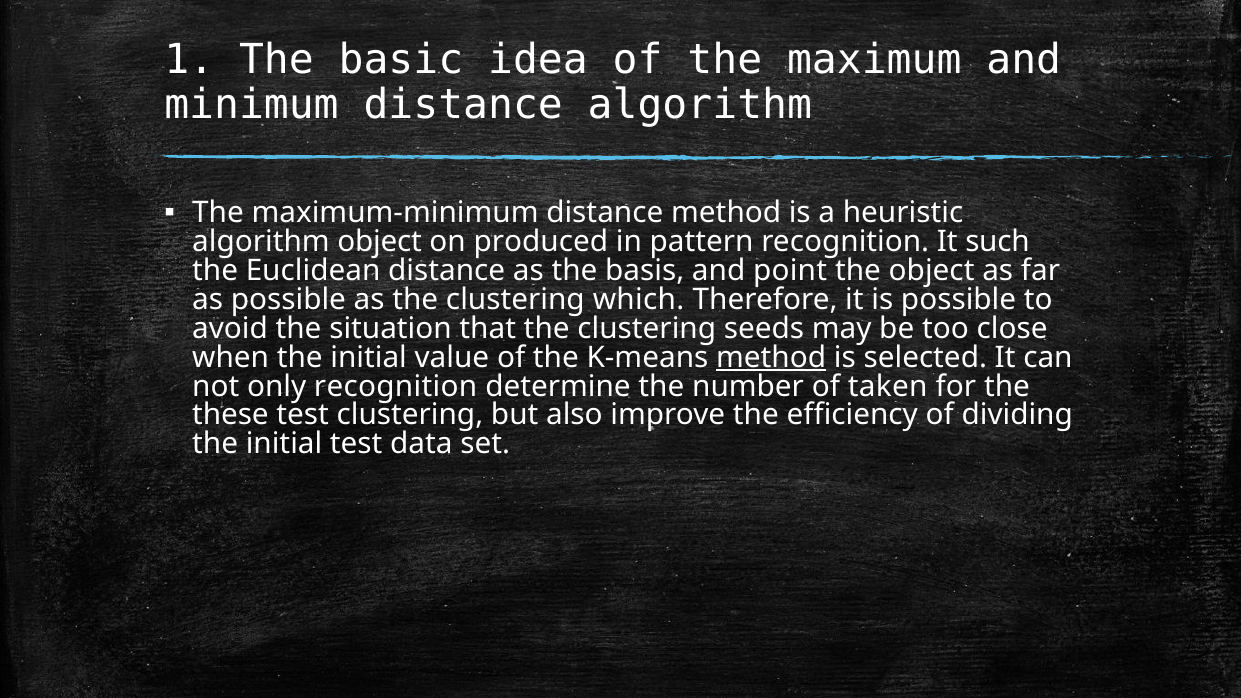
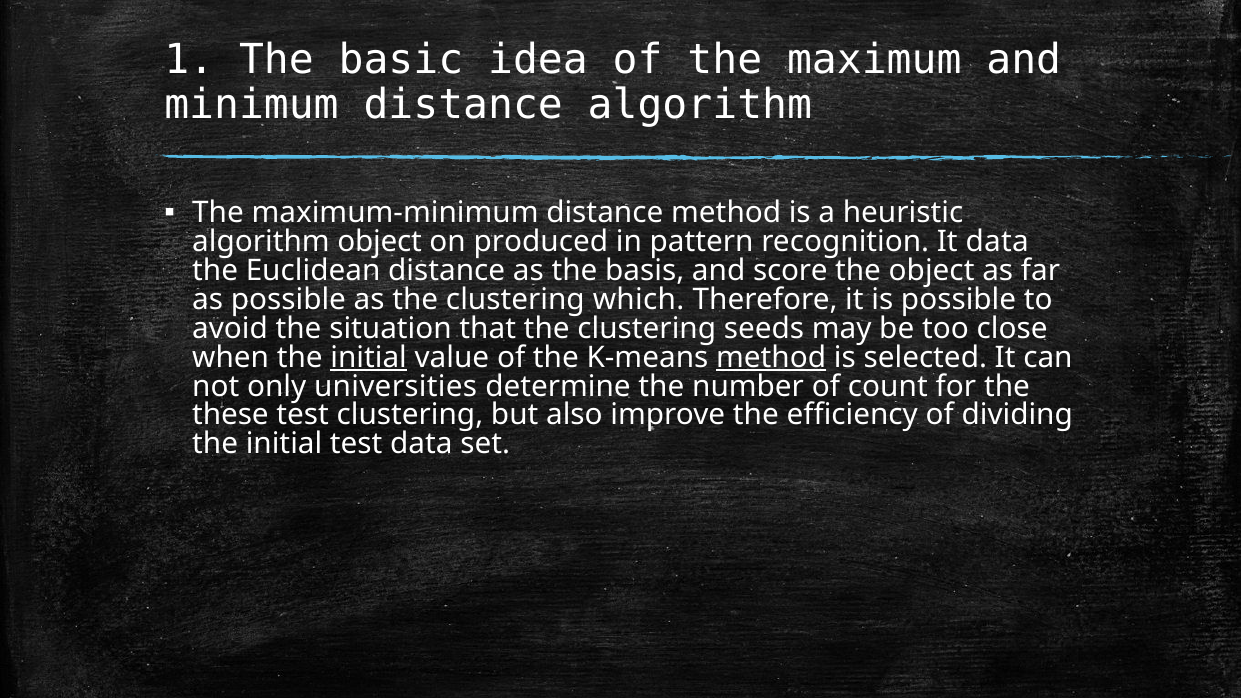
It such: such -> data (997, 242)
point: point -> score (790, 271)
initial underline: none -> present (369, 358)
only recognition: recognition -> universities (396, 386)
taken: taken -> count (888, 386)
